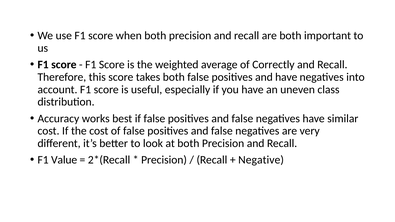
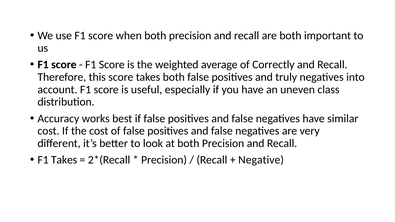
and have: have -> truly (286, 77)
F1 Value: Value -> Takes (64, 160)
